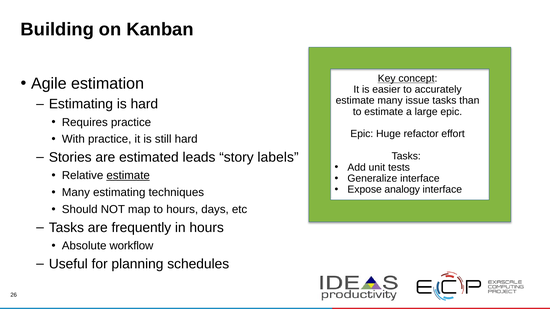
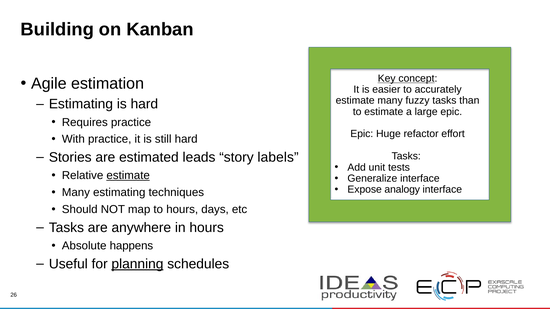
issue: issue -> fuzzy (418, 101)
frequently: frequently -> anywhere (141, 228)
workflow: workflow -> happens (131, 246)
planning underline: none -> present (137, 264)
